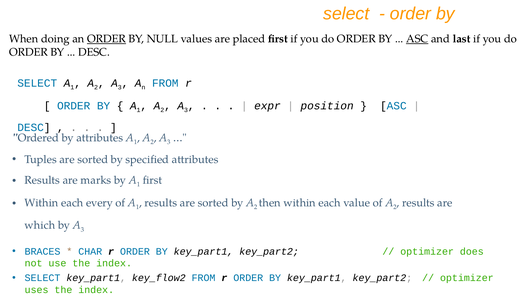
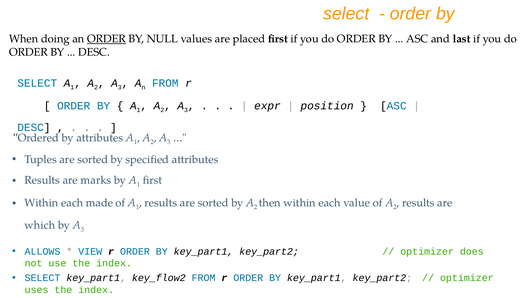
ASC underline: present -> none (417, 39)
every: every -> made (99, 203)
BRACES: BRACES -> ALLOWS (43, 252)
CHAR: CHAR -> VIEW (90, 252)
